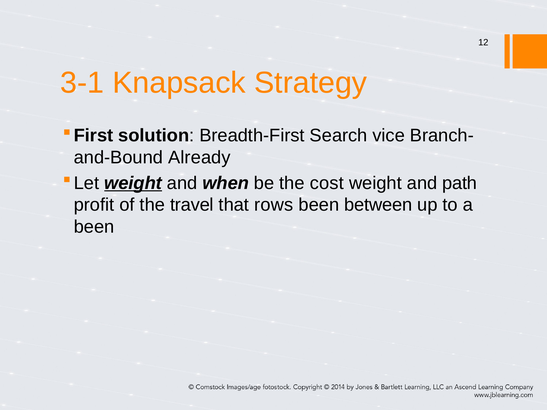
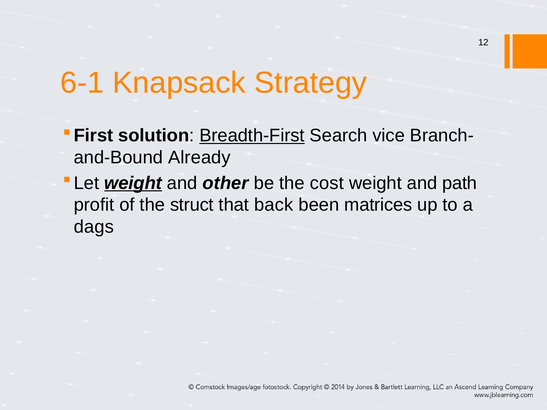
3-1: 3-1 -> 6-1 (82, 83)
Breadth-First underline: none -> present (252, 136)
when: when -> other (226, 183)
travel: travel -> struct (192, 205)
rows: rows -> back (274, 205)
between: between -> matrices (378, 205)
been: been -> dags (94, 227)
